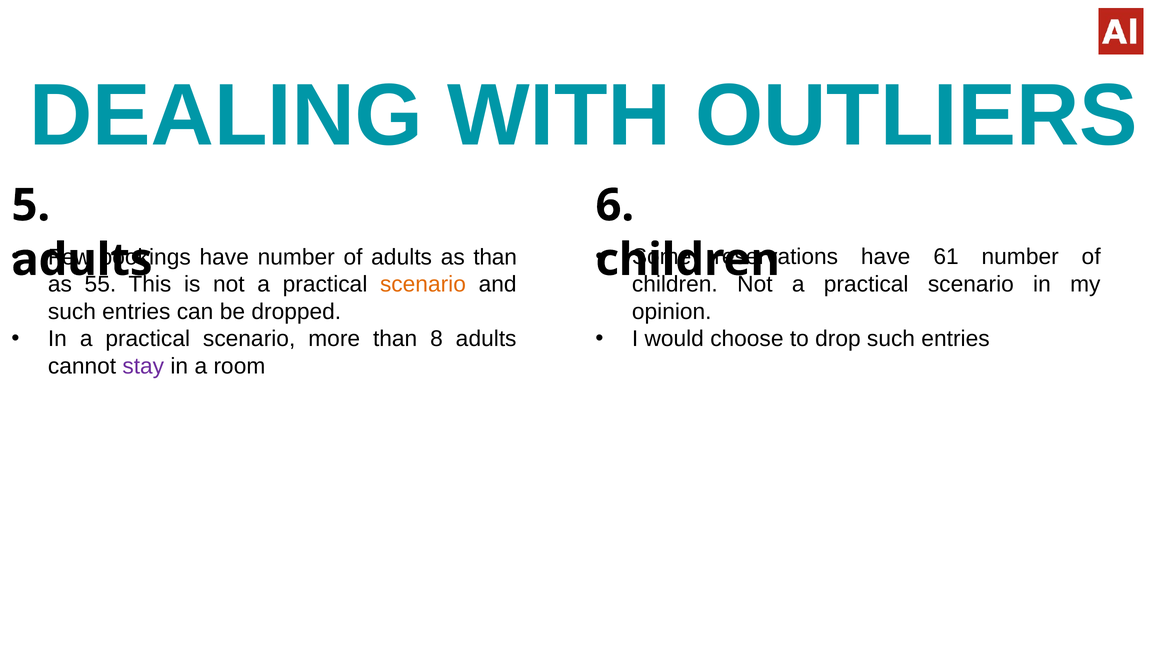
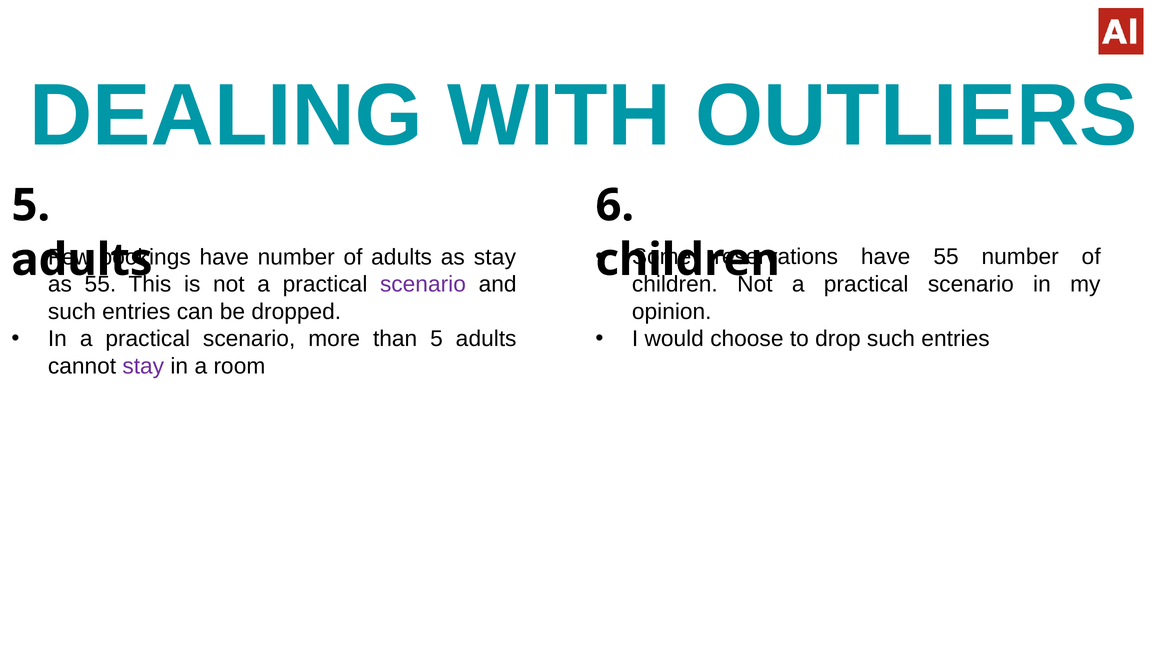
as than: than -> stay (495, 257)
have 61: 61 -> 55 (946, 257)
scenario colour: orange -> purple (423, 284)
than 8: 8 -> 5 (437, 339)
